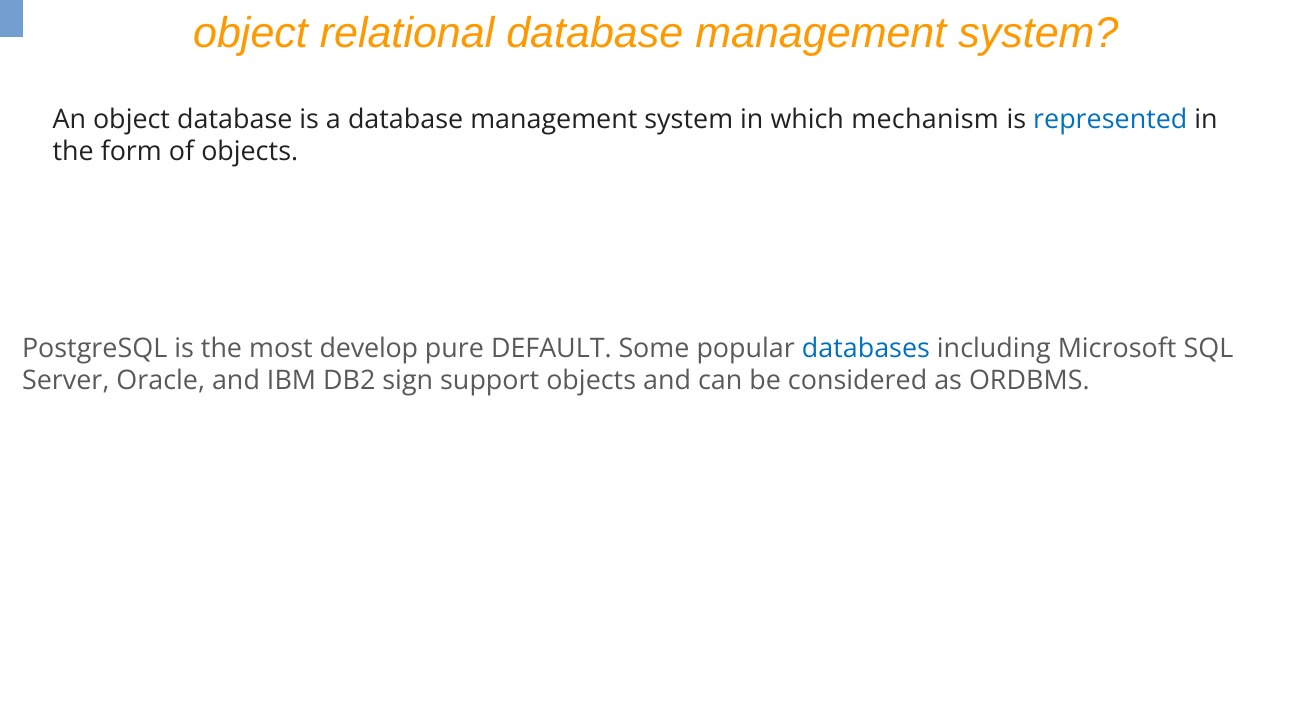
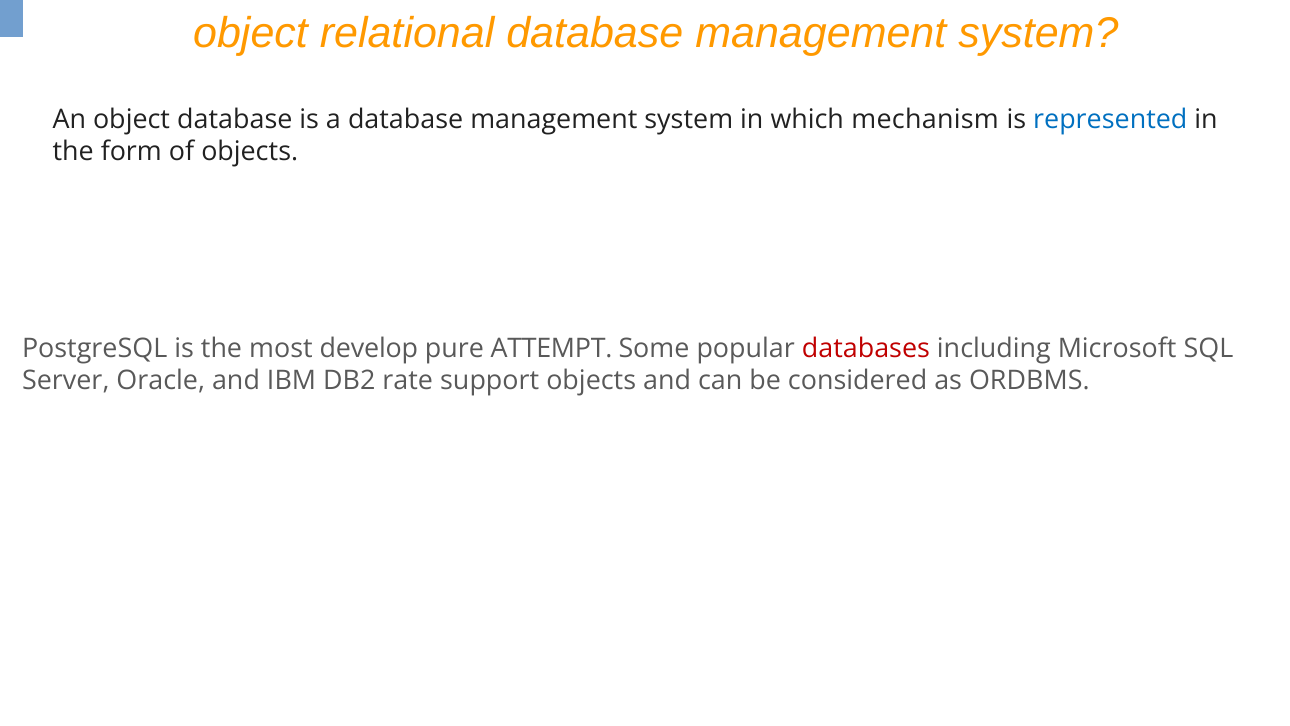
DEFAULT: DEFAULT -> ATTEMPT (551, 348)
databases colour: blue -> red (866, 348)
sign: sign -> rate (408, 380)
